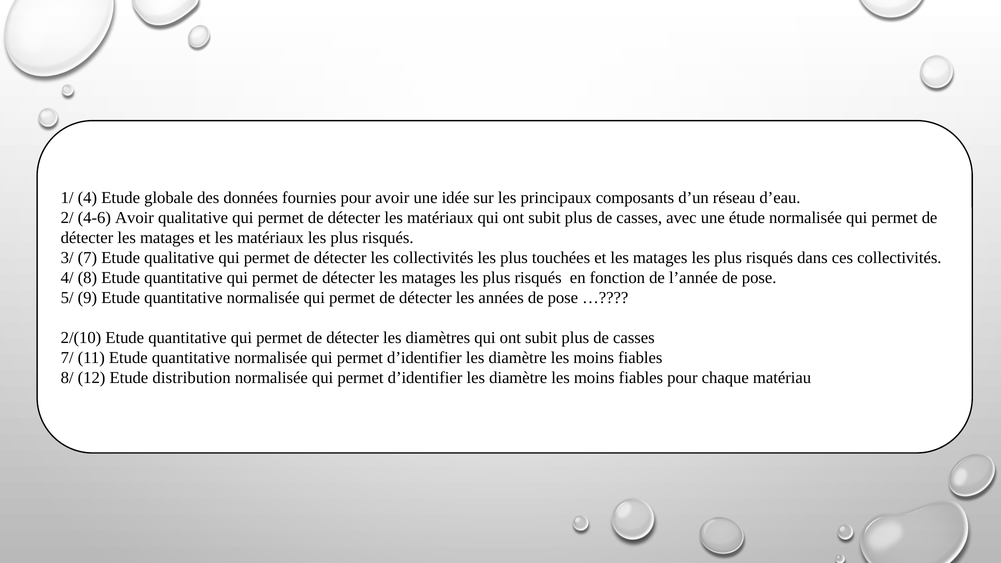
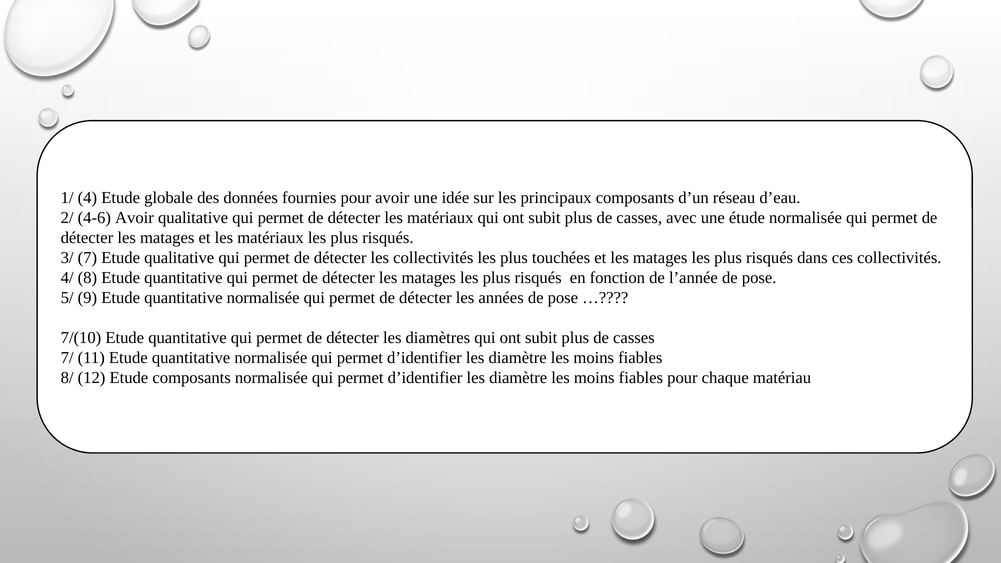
2/(10: 2/(10 -> 7/(10 (81, 338)
Etude distribution: distribution -> composants (192, 378)
